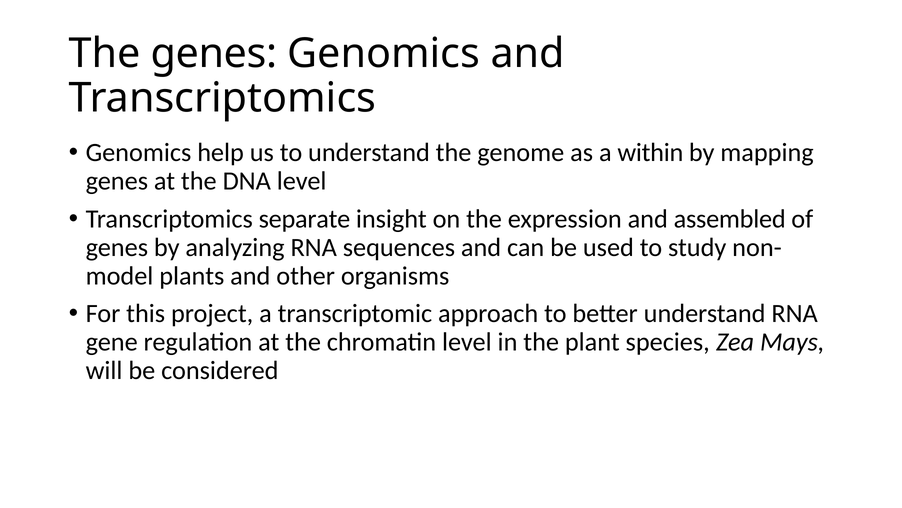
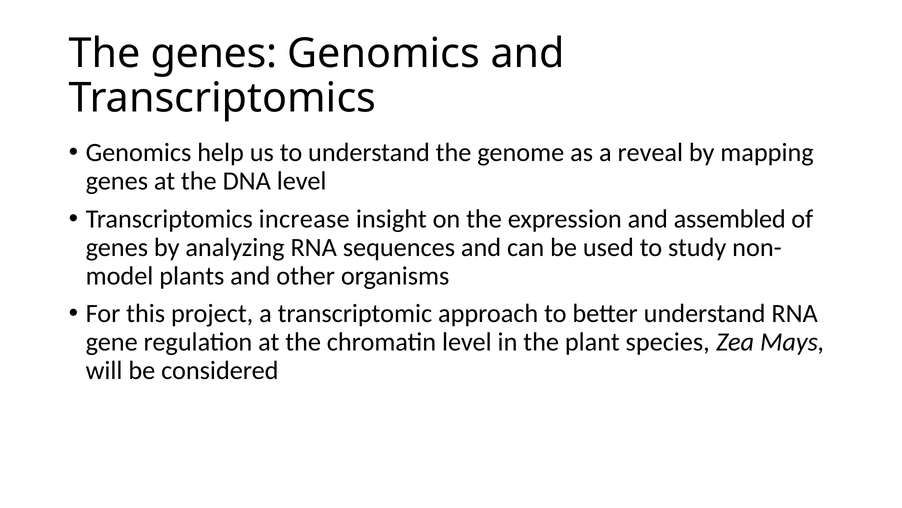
within: within -> reveal (650, 153)
separate: separate -> increase (304, 219)
